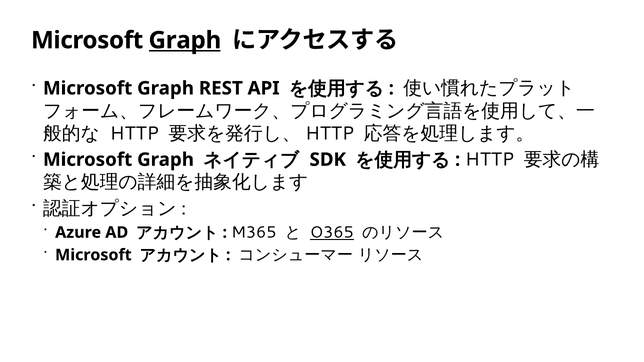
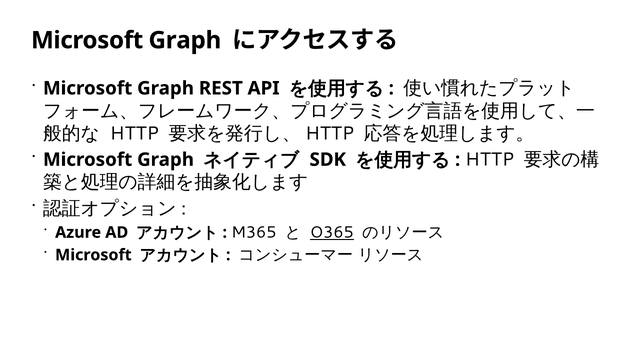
Graph underline: present -> none (185, 40)
